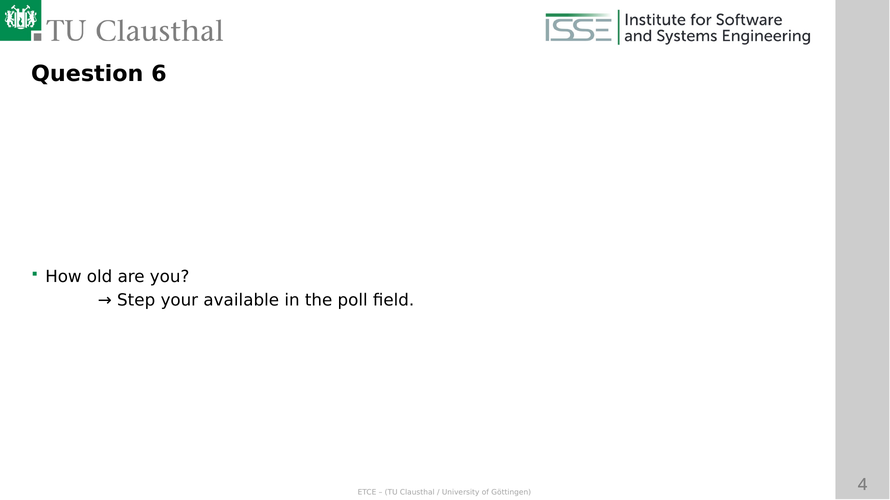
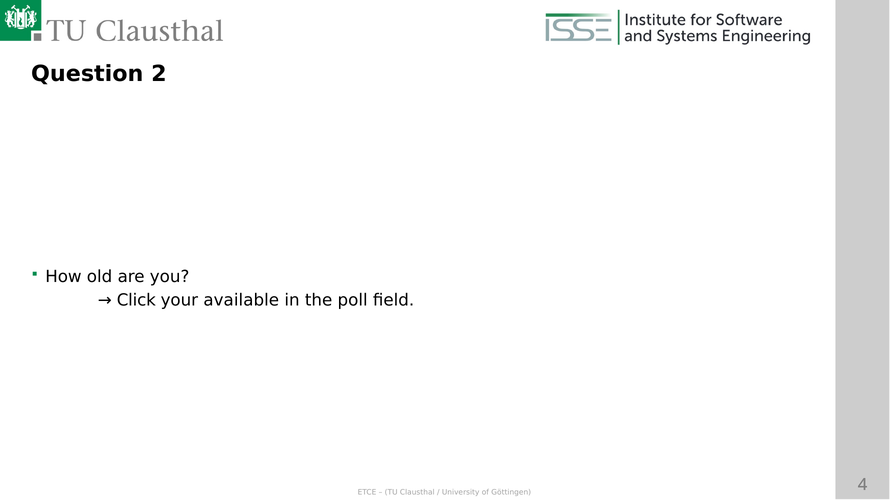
6: 6 -> 2 (159, 74)
Step: Step -> Click (136, 301)
